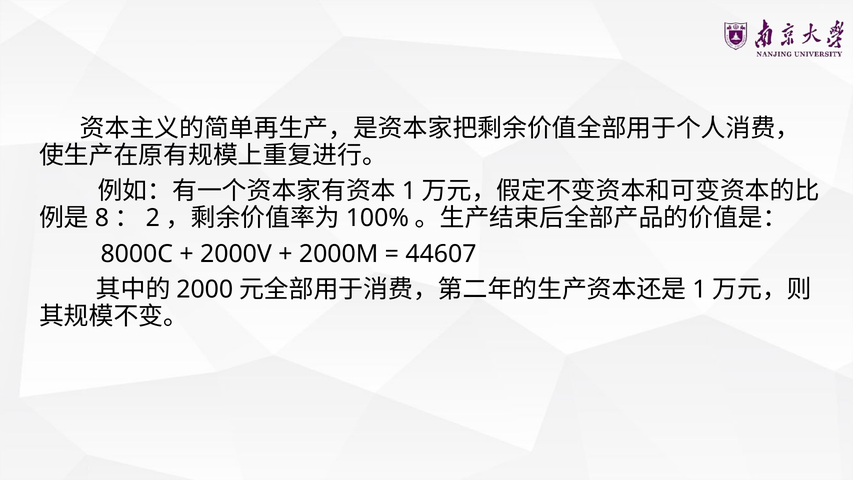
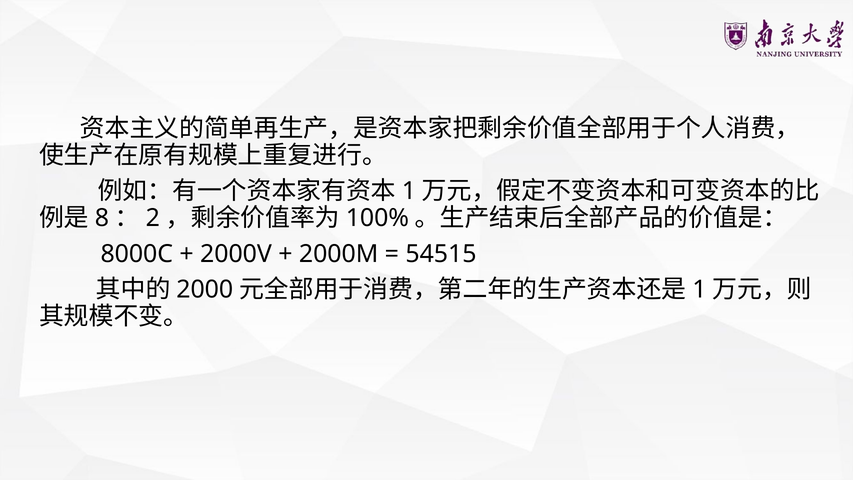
44607: 44607 -> 54515 (441, 254)
